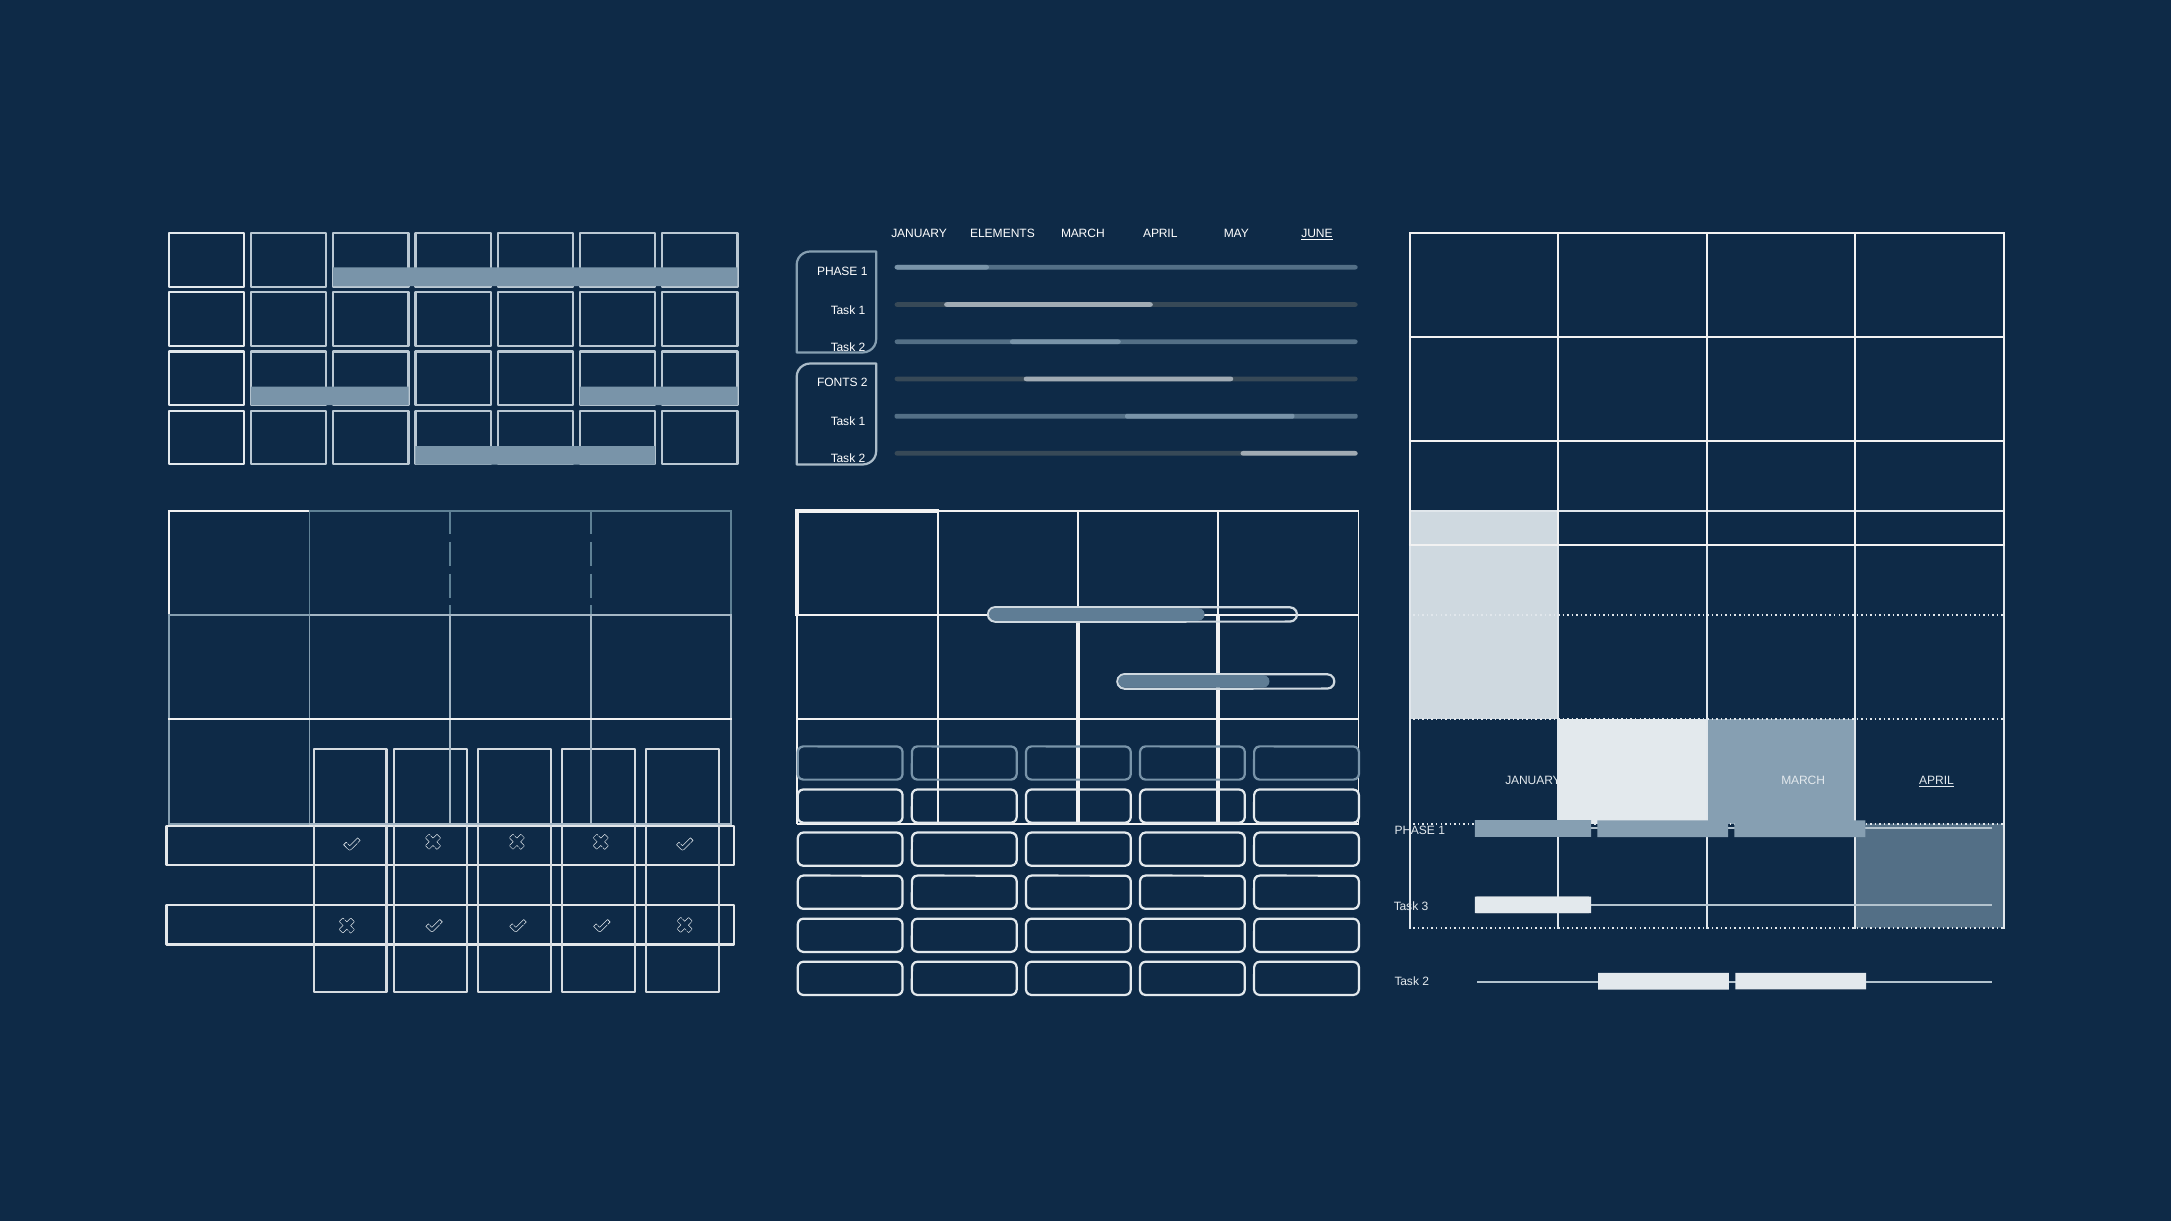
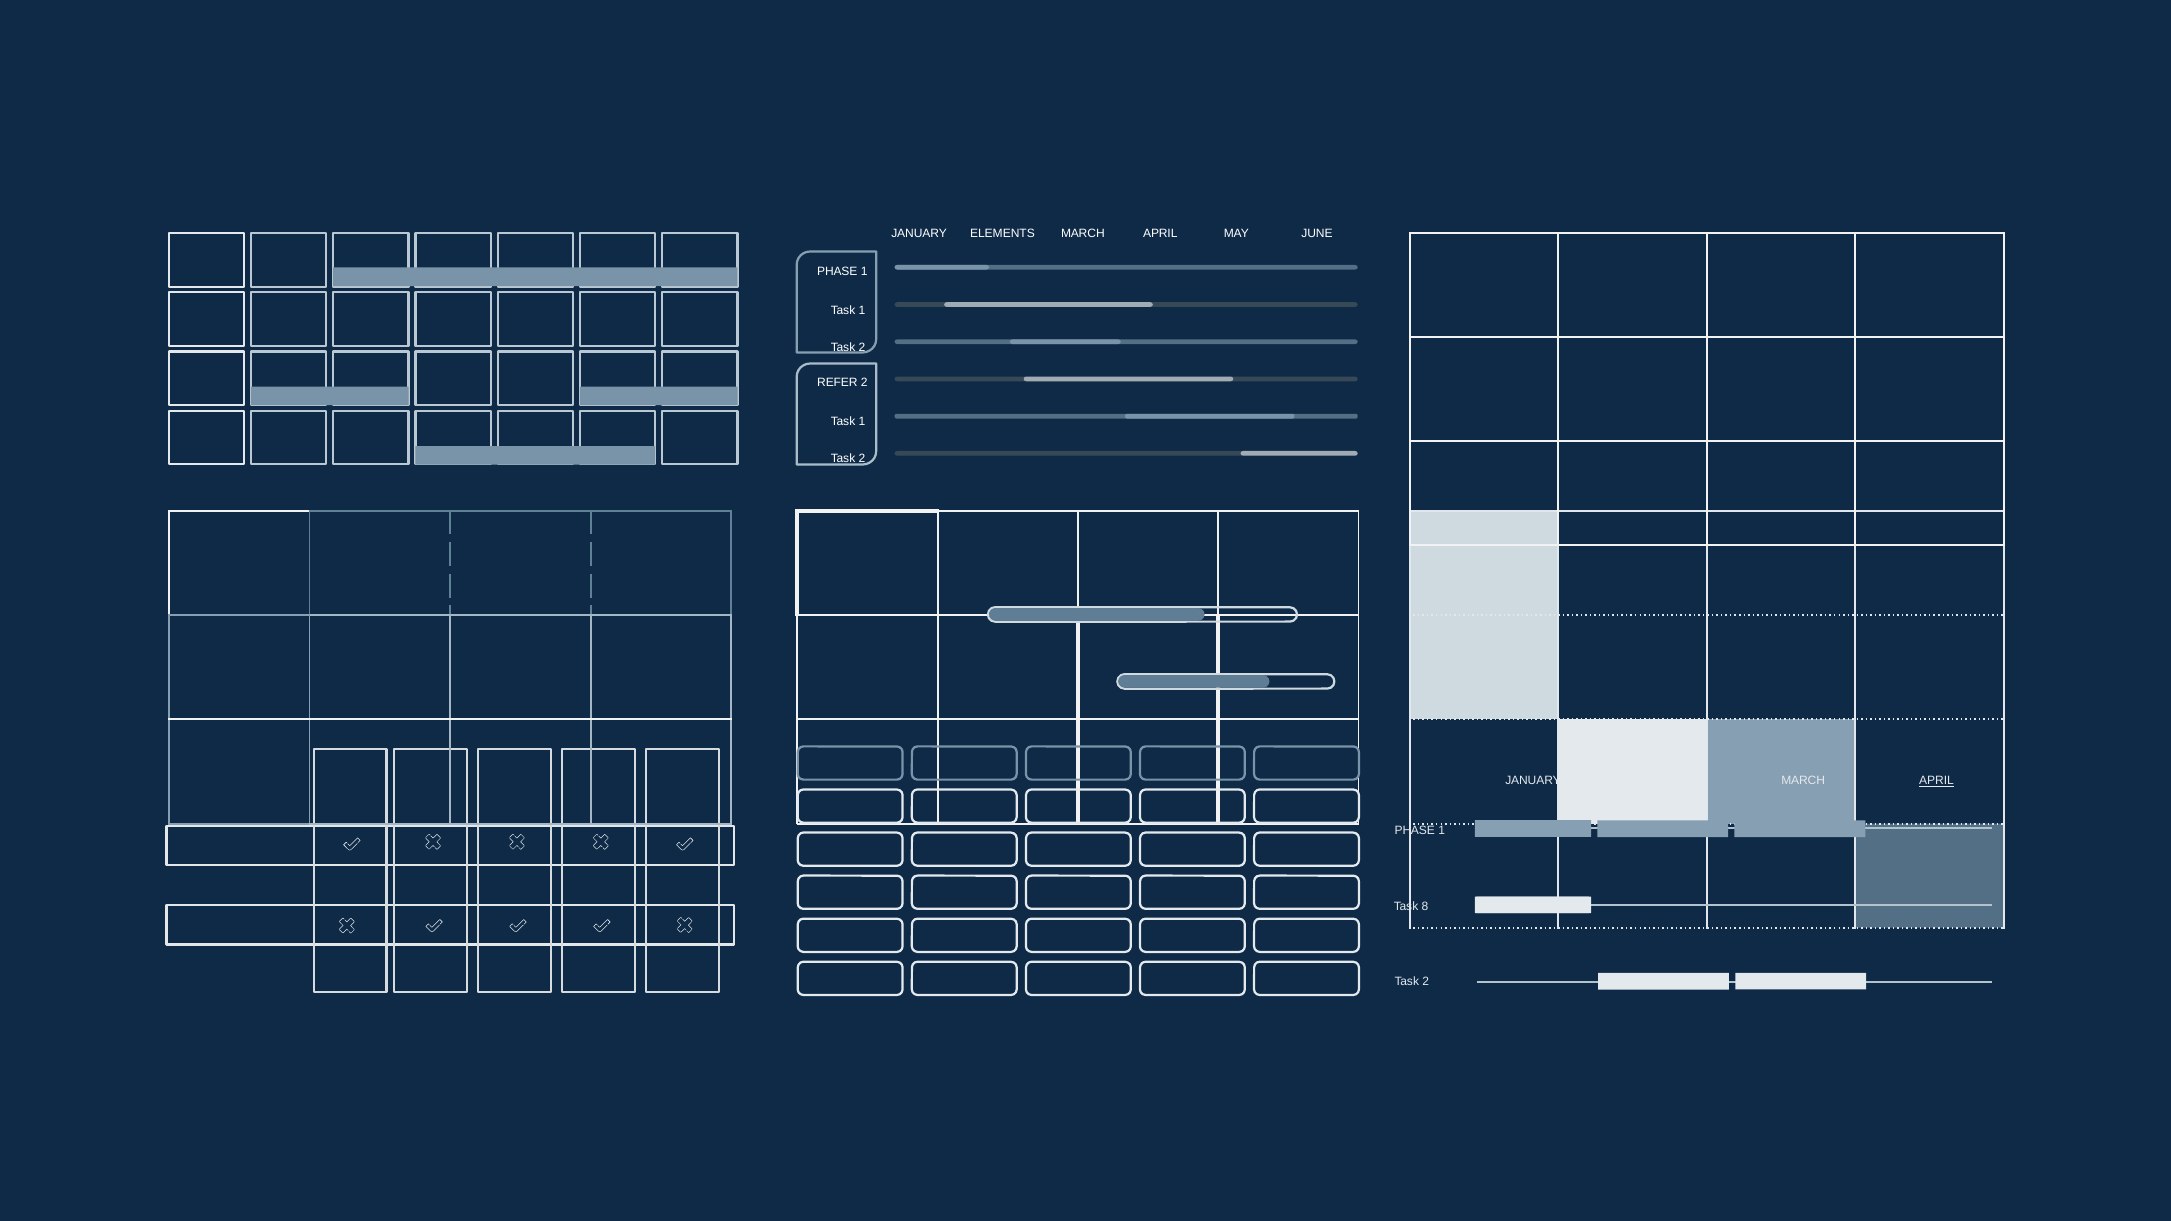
JUNE underline: present -> none (1317, 234)
FONTS: FONTS -> REFER (837, 382)
3: 3 -> 8 (1425, 907)
